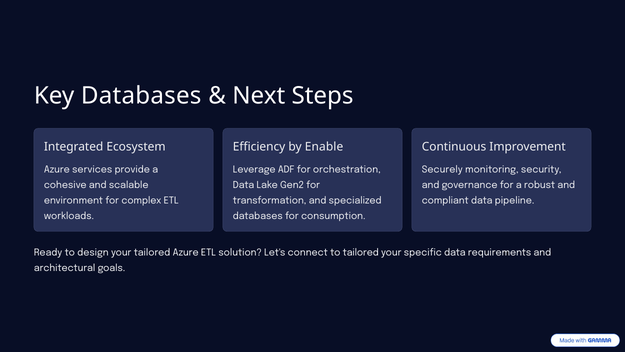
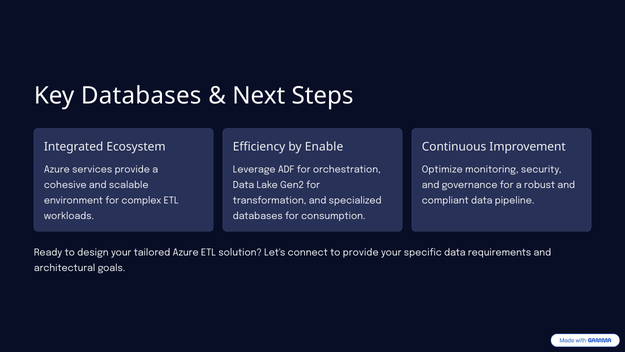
Securely: Securely -> Optimize (442, 170)
to tailored: tailored -> provide (361, 252)
